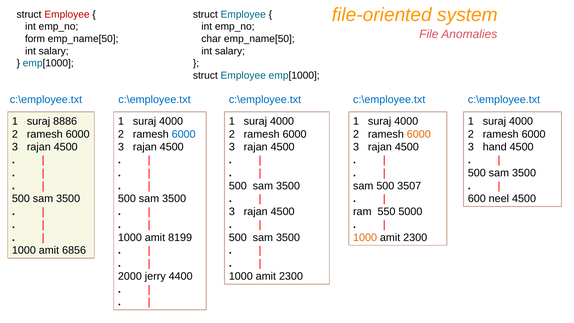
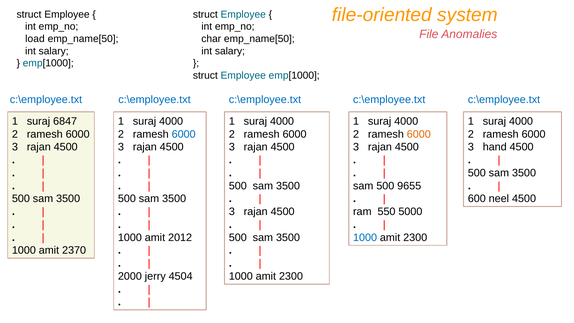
Employee colour: red -> black (67, 14)
form: form -> load (35, 39)
8886: 8886 -> 6847 (65, 121)
3507: 3507 -> 9655 (409, 186)
8199: 8199 -> 2012 (180, 237)
1000 colour: orange -> blue (365, 237)
6856: 6856 -> 2370 (74, 250)
4400: 4400 -> 4504 (181, 276)
